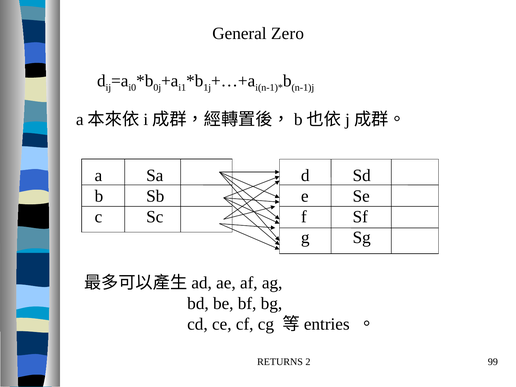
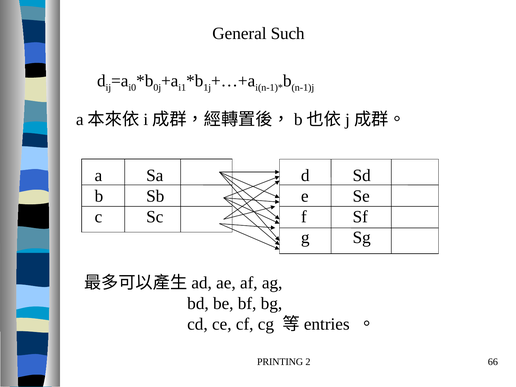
Zero: Zero -> Such (288, 34)
RETURNS: RETURNS -> PRINTING (280, 362)
99: 99 -> 66 (493, 362)
